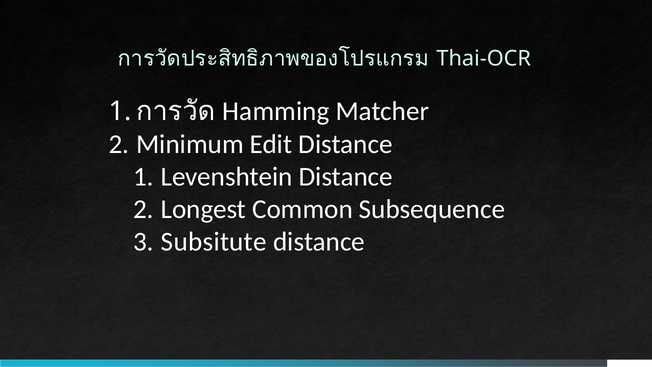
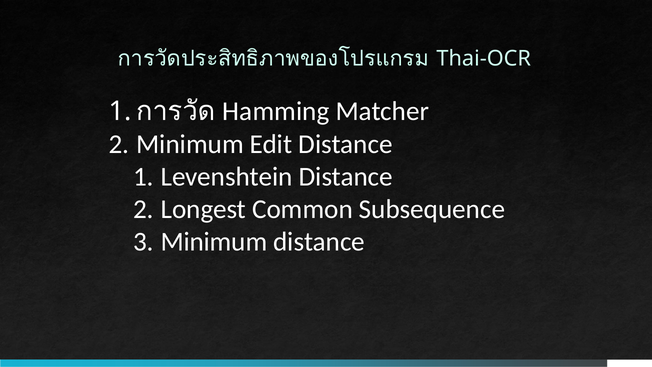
Subsitute: Subsitute -> Minimum (214, 242)
